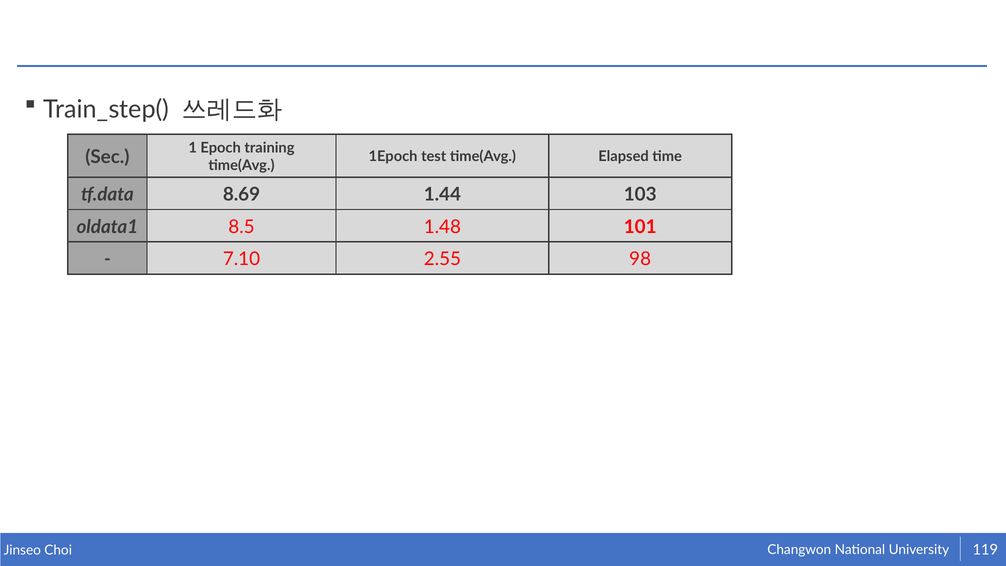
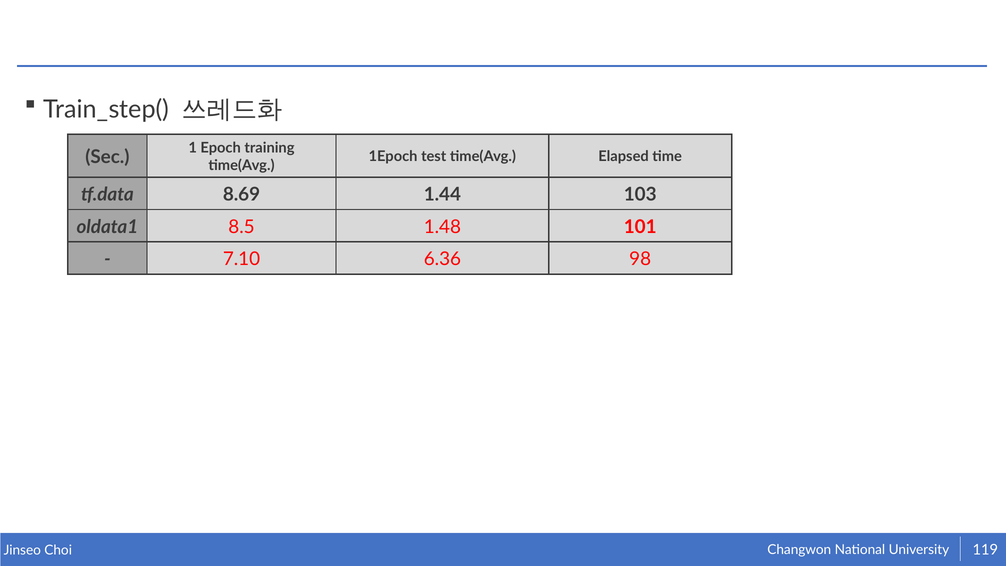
2.55: 2.55 -> 6.36 (442, 259)
